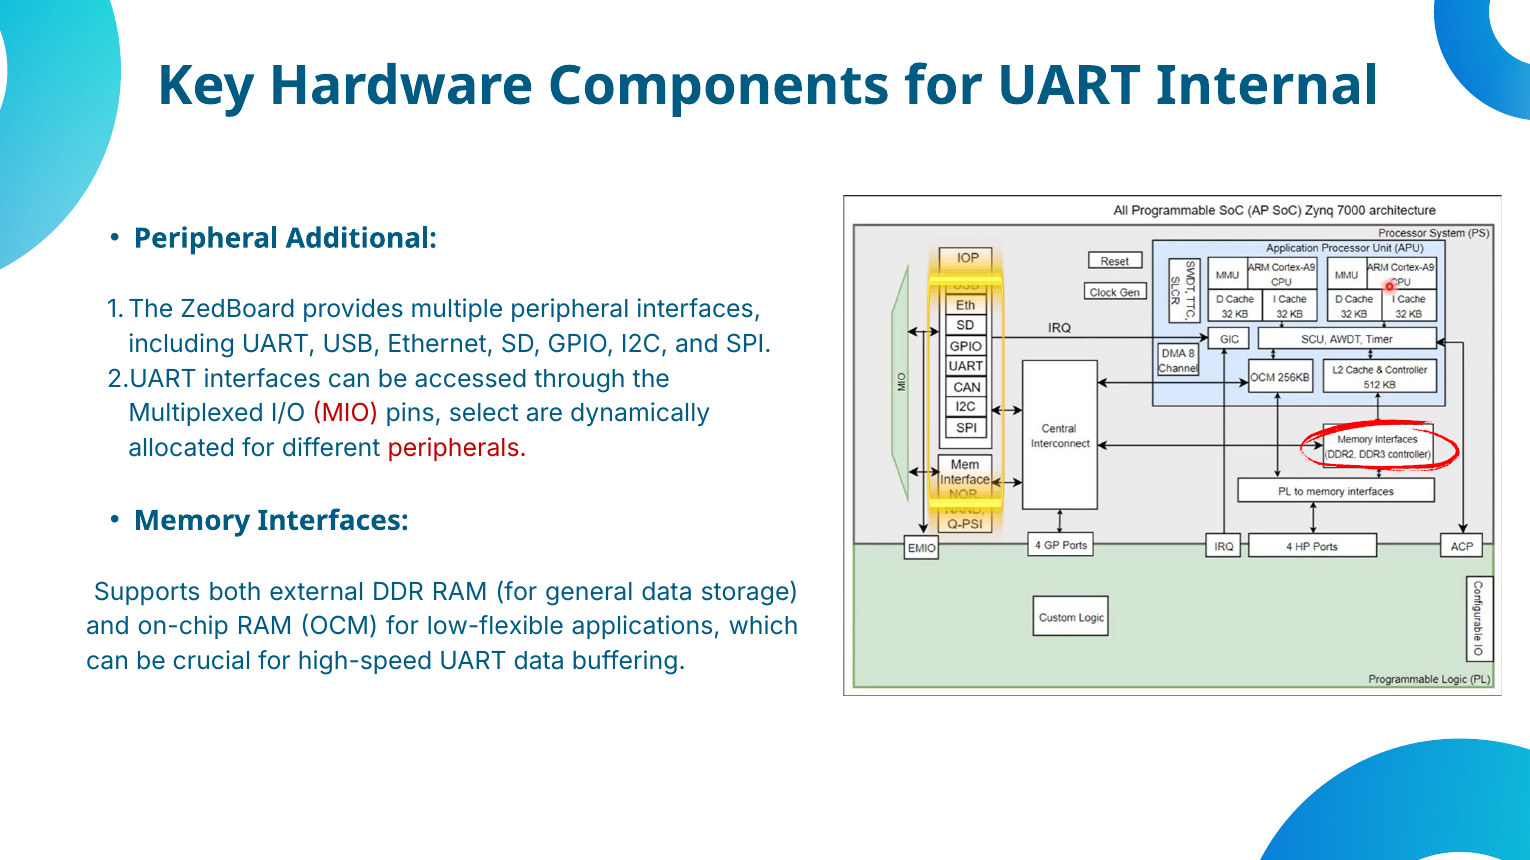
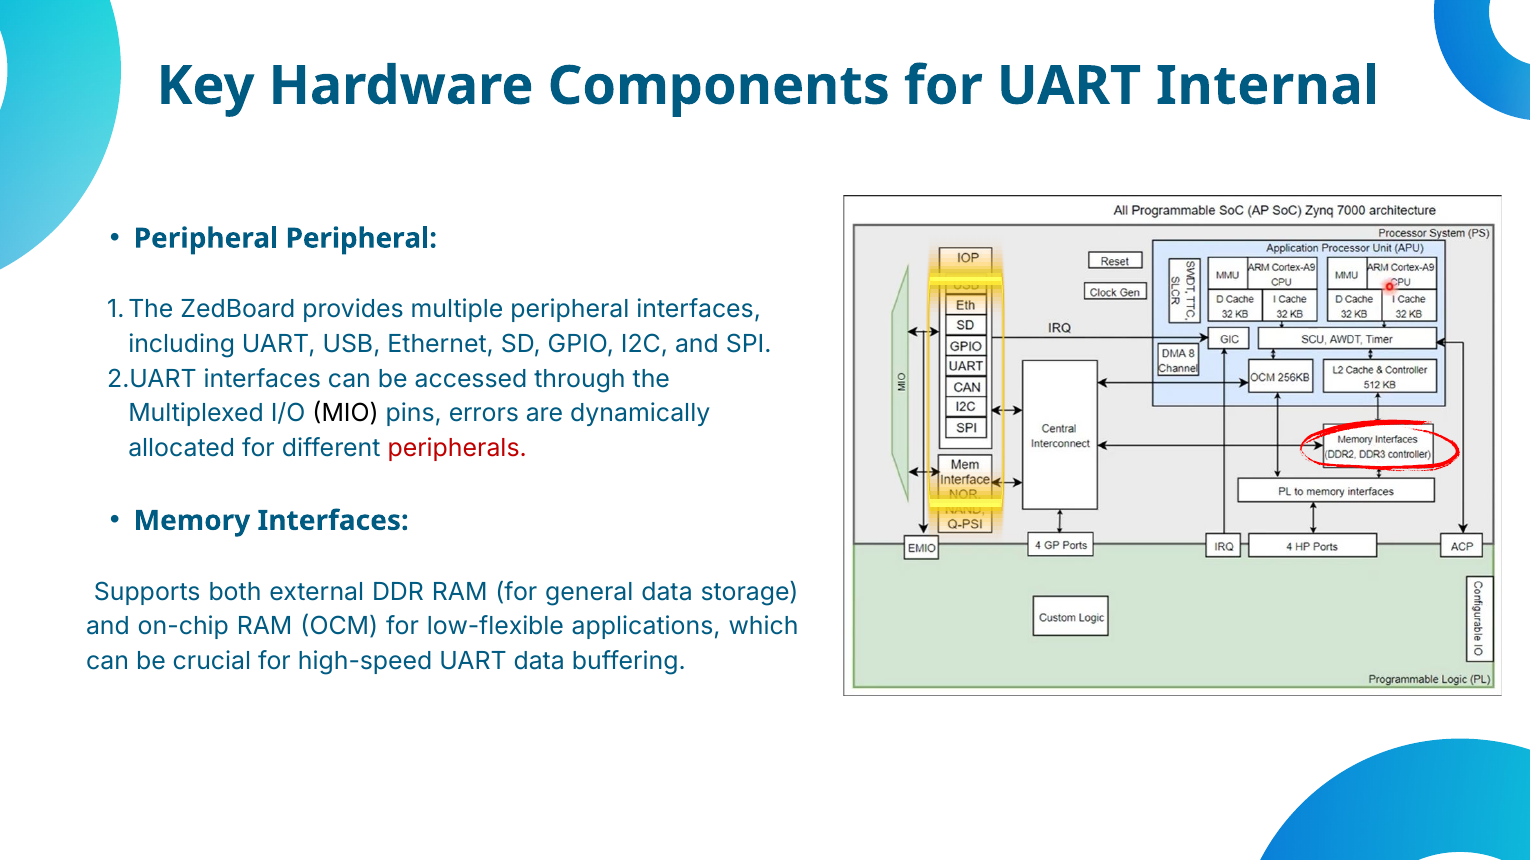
Peripheral Additional: Additional -> Peripheral (361, 239)
MIO colour: red -> black (346, 414)
select: select -> errors (484, 414)
